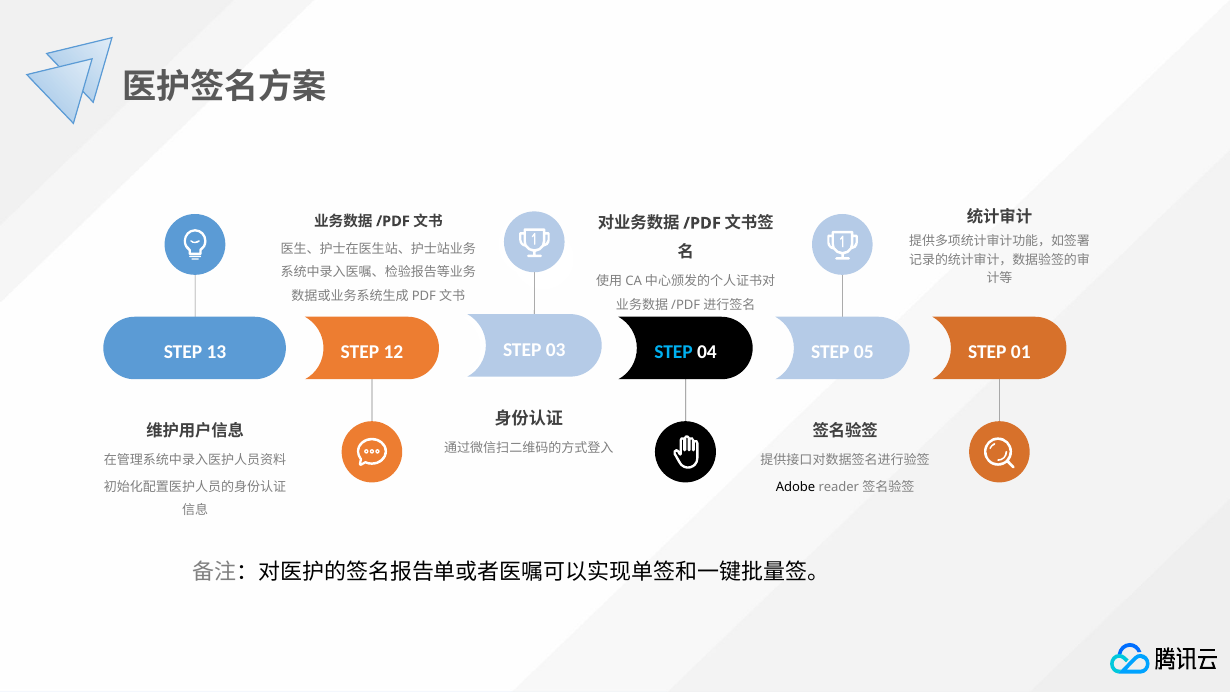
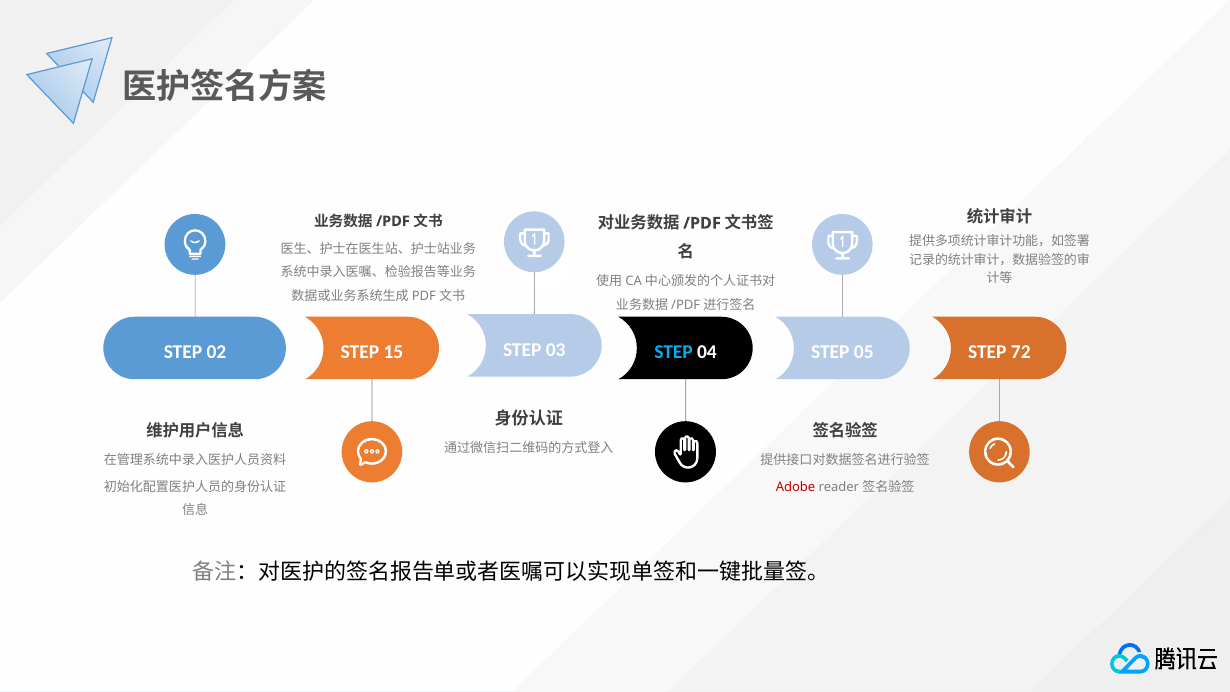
13: 13 -> 02 (217, 352)
12: 12 -> 15 (393, 352)
01: 01 -> 72 (1021, 352)
Adobe colour: black -> red (796, 487)
